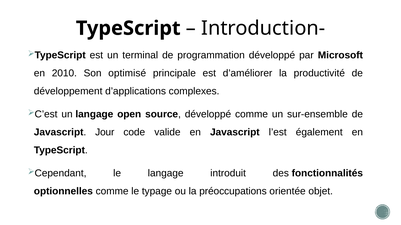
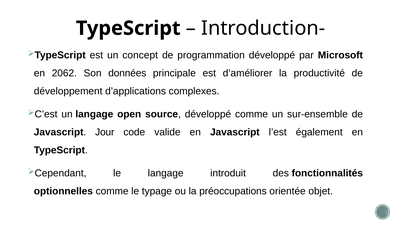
terminal: terminal -> concept (140, 55)
2010: 2010 -> 2062 (64, 73)
optimisé: optimisé -> données (127, 73)
